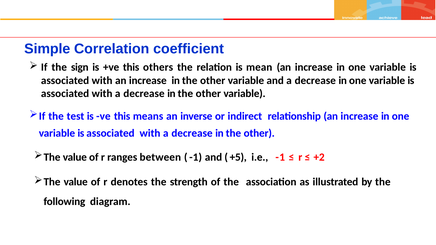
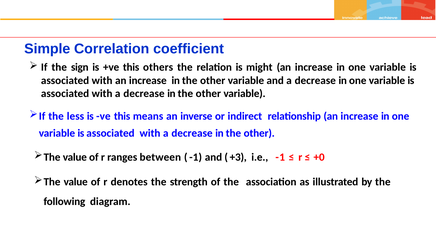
mean: mean -> might (259, 67)
test: test -> less (75, 116)
+5: +5 -> +3 (238, 157)
+2: +2 -> +0 (319, 157)
